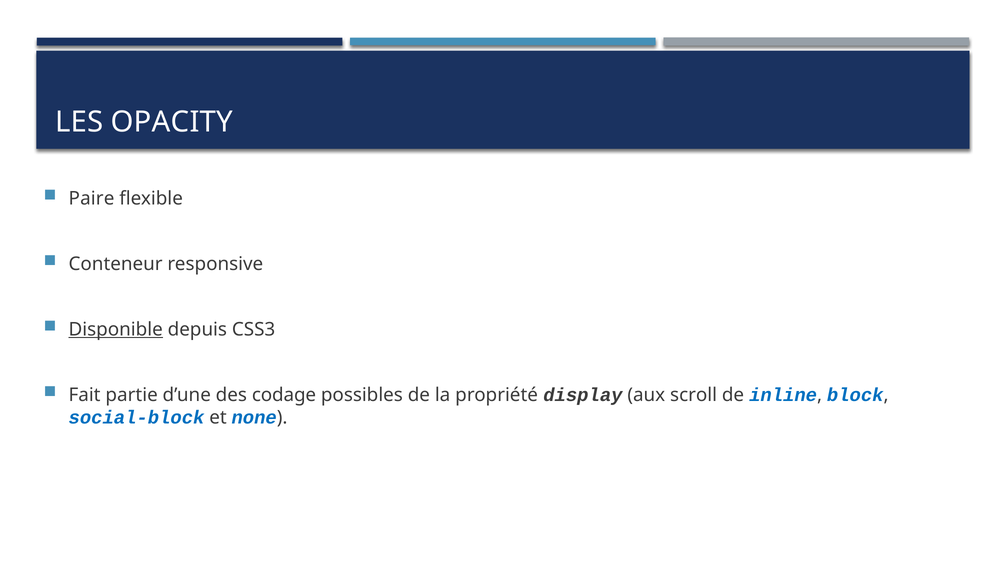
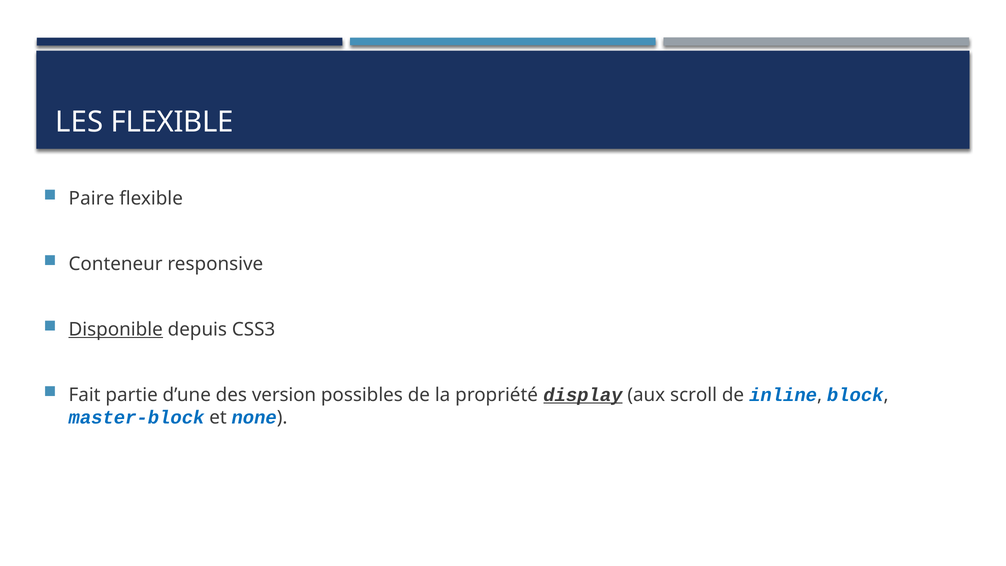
LES OPACITY: OPACITY -> FLEXIBLE (172, 122)
codage: codage -> version (284, 395)
display underline: none -> present (583, 395)
social-block: social-block -> master-block (136, 417)
